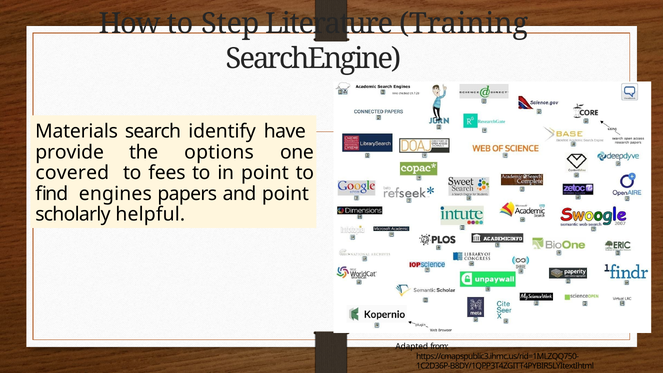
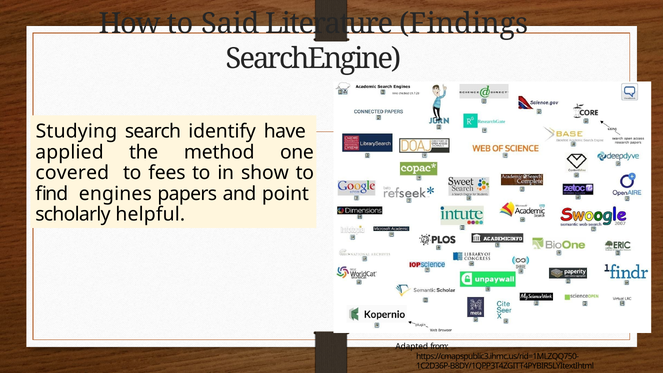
Step: Step -> Said (230, 24)
Training: Training -> Findings (464, 24)
Materials: Materials -> Studying (76, 132)
provide: provide -> applied (69, 152)
options: options -> method (219, 152)
in point: point -> show (265, 173)
